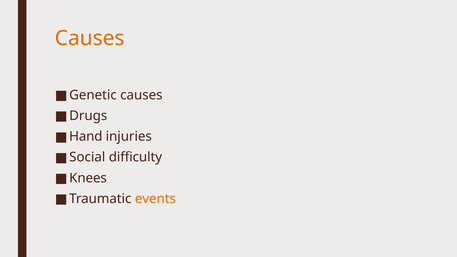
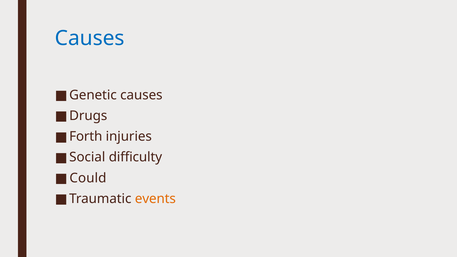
Causes colour: orange -> blue (90, 38)
Hand: Hand -> Forth (86, 137)
Knees: Knees -> Could (88, 178)
